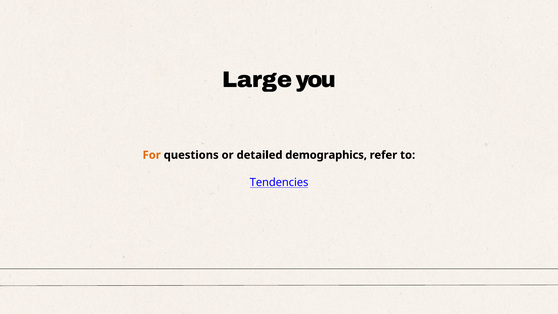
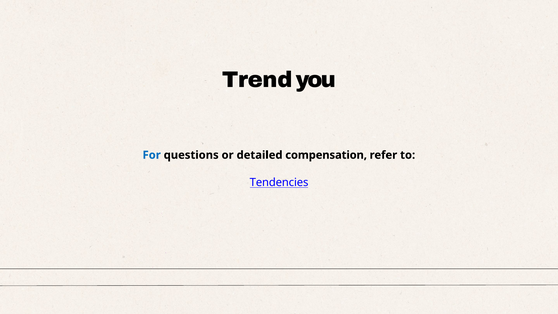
Large: Large -> Trend (257, 80)
For colour: orange -> blue (152, 155)
demographics: demographics -> compensation (326, 155)
